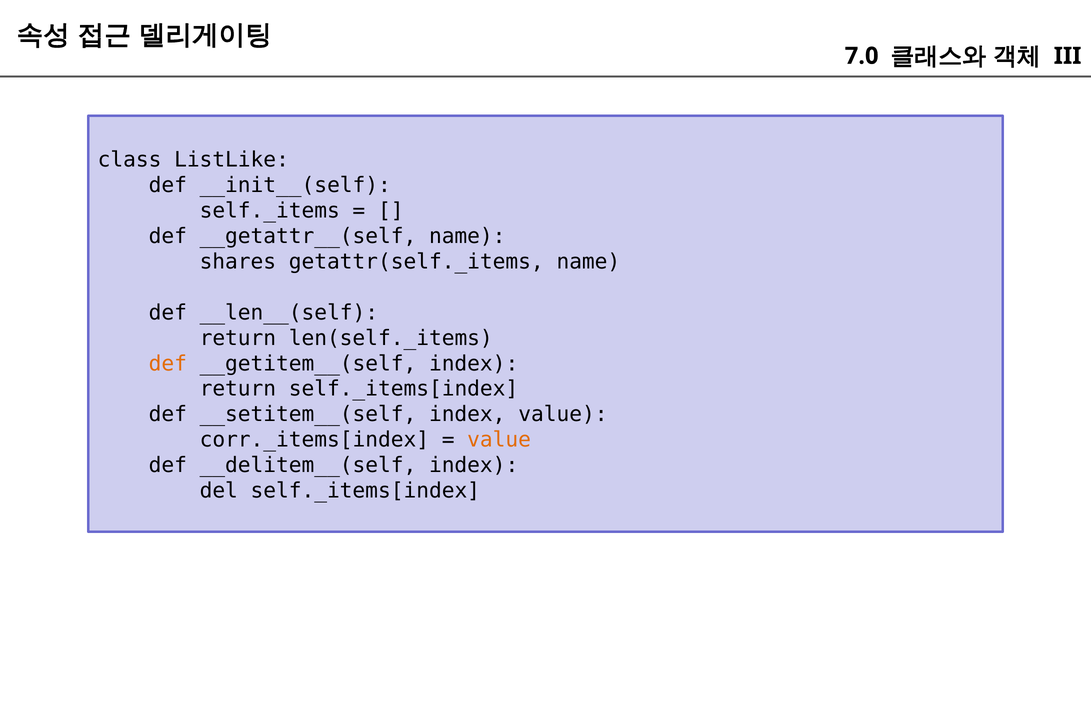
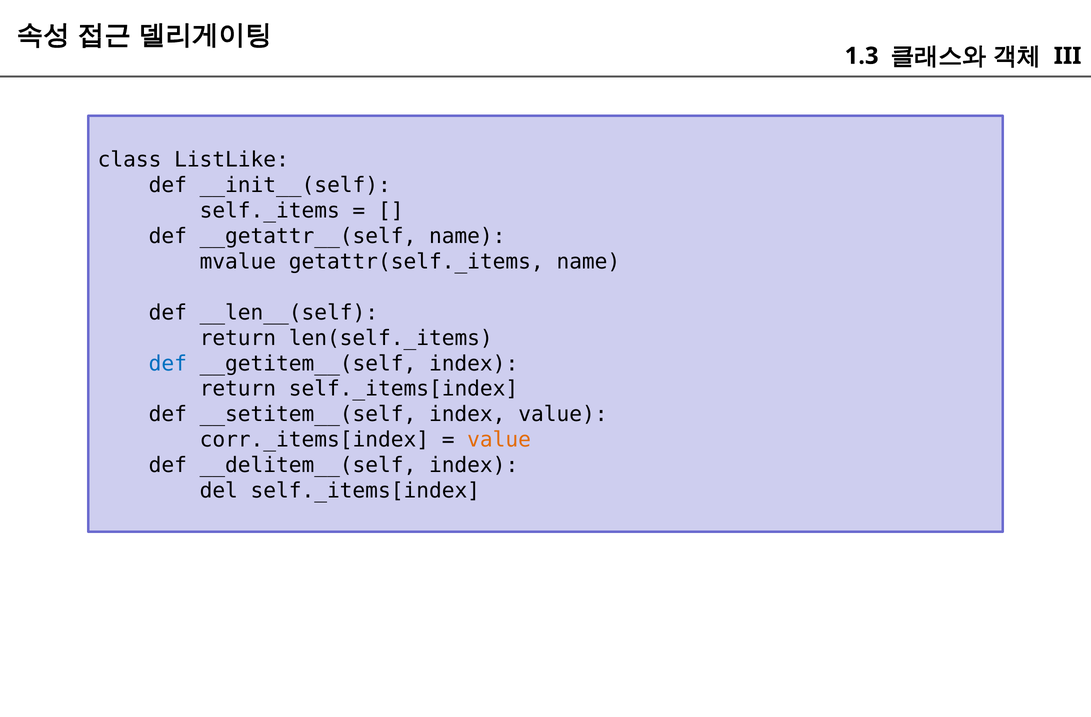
7.0: 7.0 -> 1.3 (862, 56)
shares: shares -> mvalue (238, 261)
def colour: orange -> blue (168, 363)
